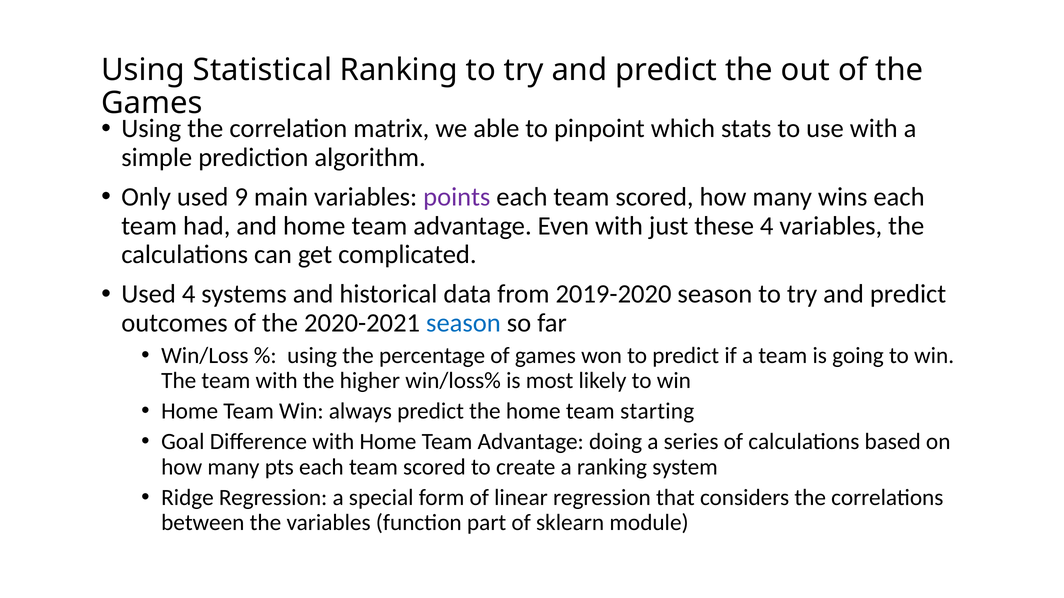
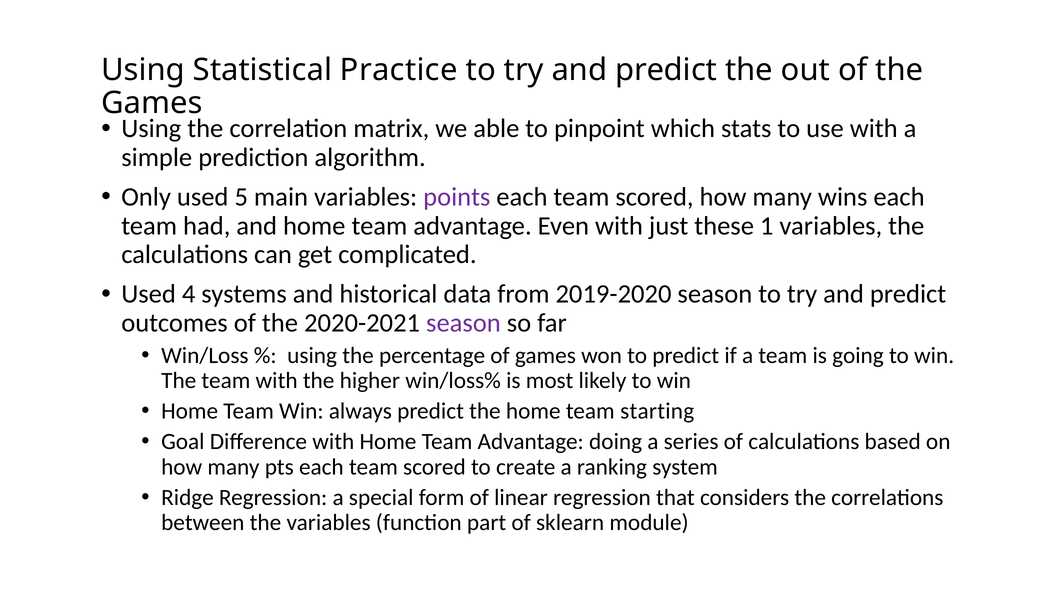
Statistical Ranking: Ranking -> Practice (399, 70)
9: 9 -> 5 (241, 197)
these 4: 4 -> 1 (767, 226)
season colour: blue -> purple (463, 323)
